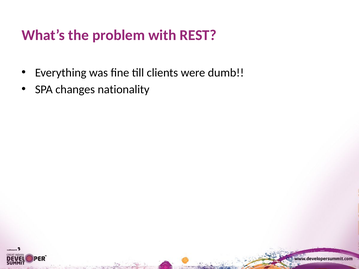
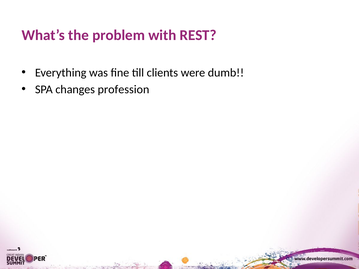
nationality: nationality -> profession (123, 89)
